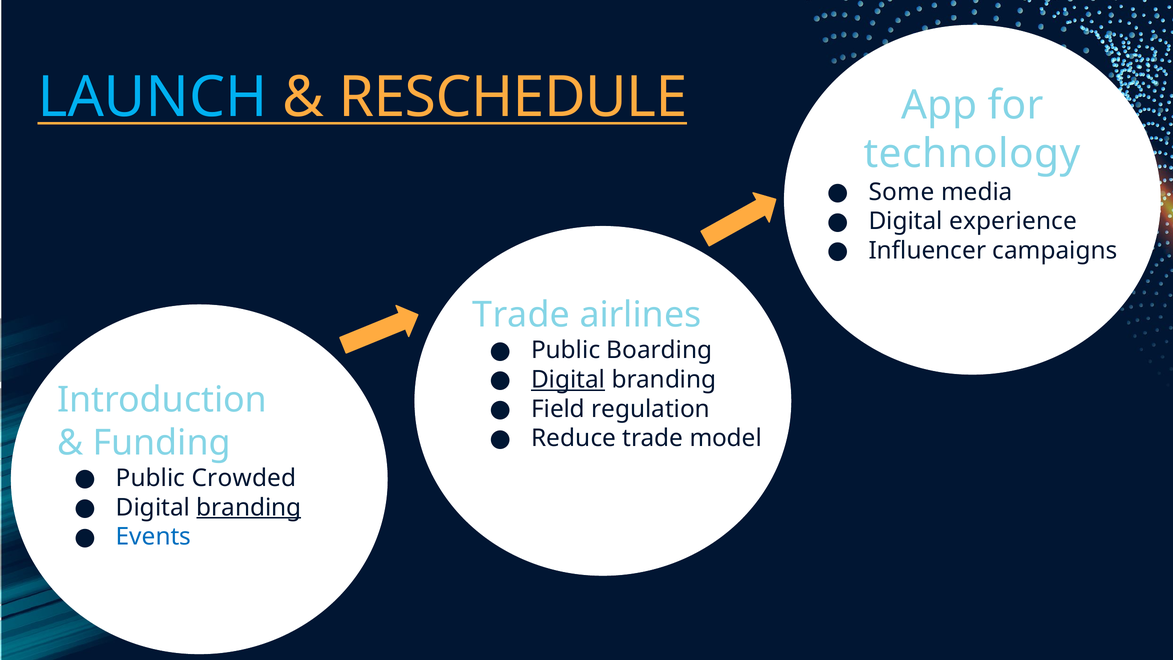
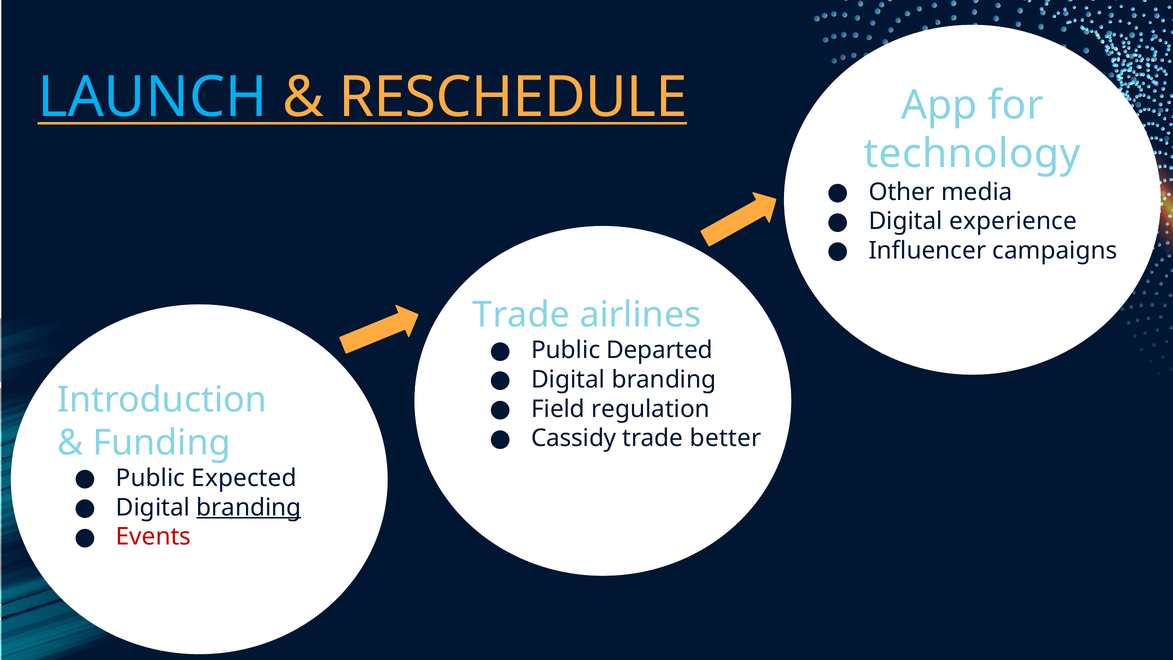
Some: Some -> Other (902, 192)
Boarding: Boarding -> Departed (659, 350)
Digital underline: present -> none (568, 380)
Reduce: Reduce -> Cassidy (574, 438)
model: model -> better (726, 438)
Crowded: Crowded -> Expected (244, 478)
Events colour: blue -> red (154, 537)
